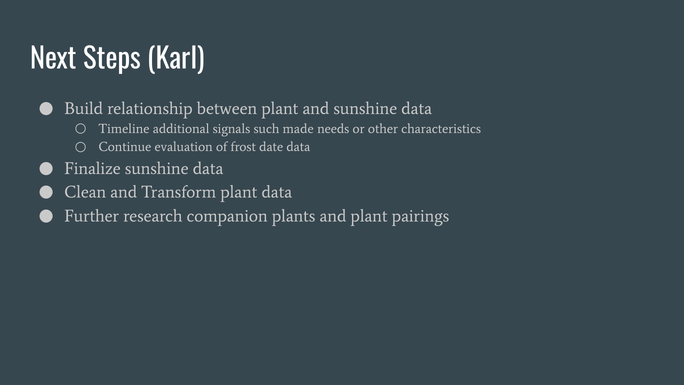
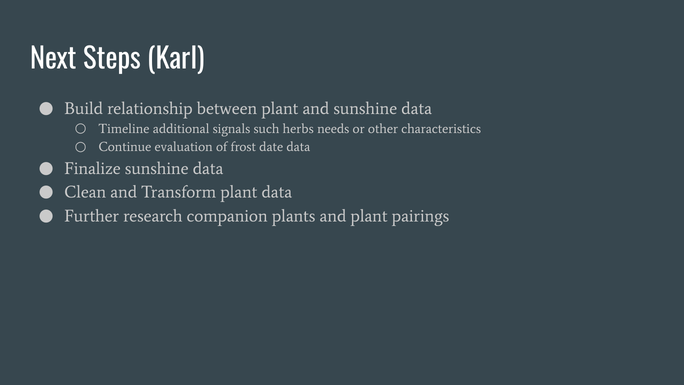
made: made -> herbs (298, 129)
